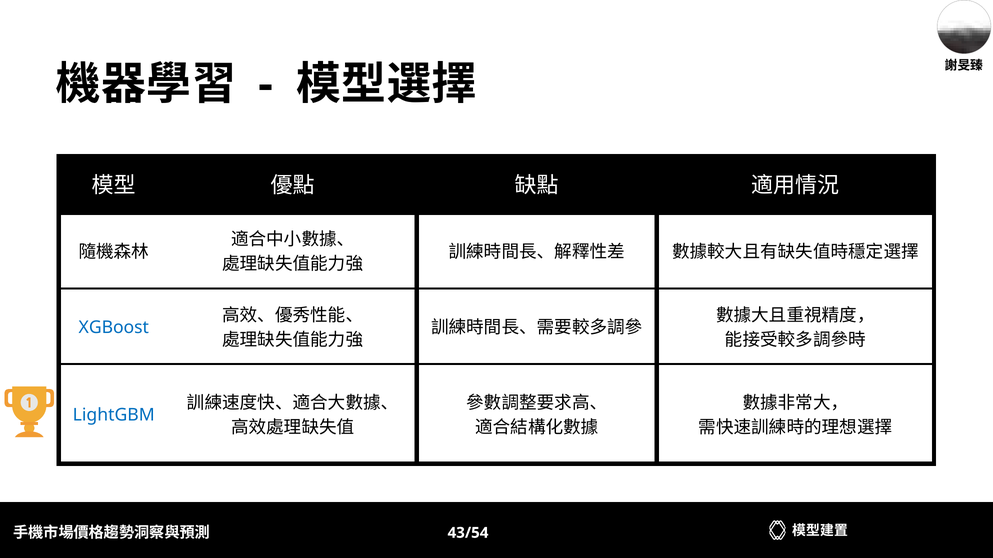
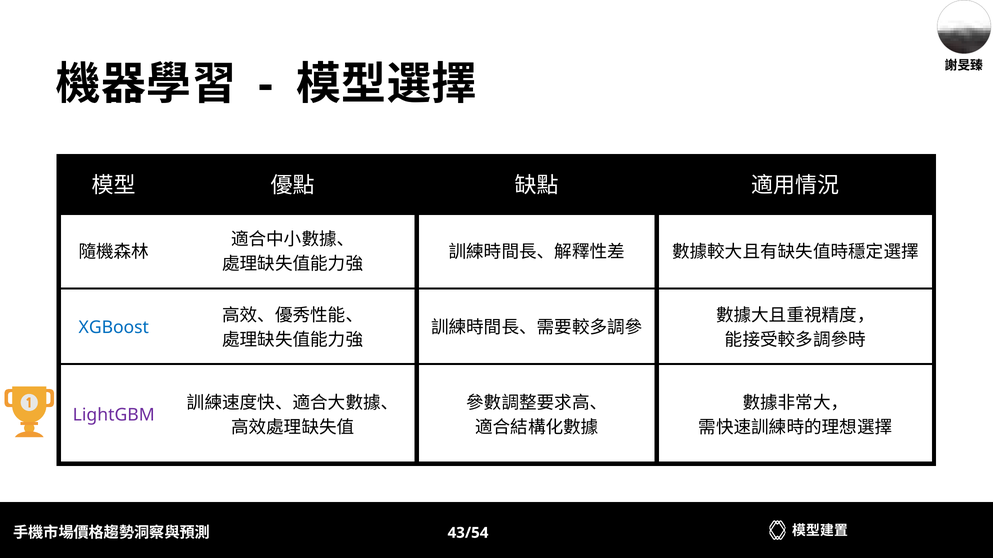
LightGBM colour: blue -> purple (114, 416)
